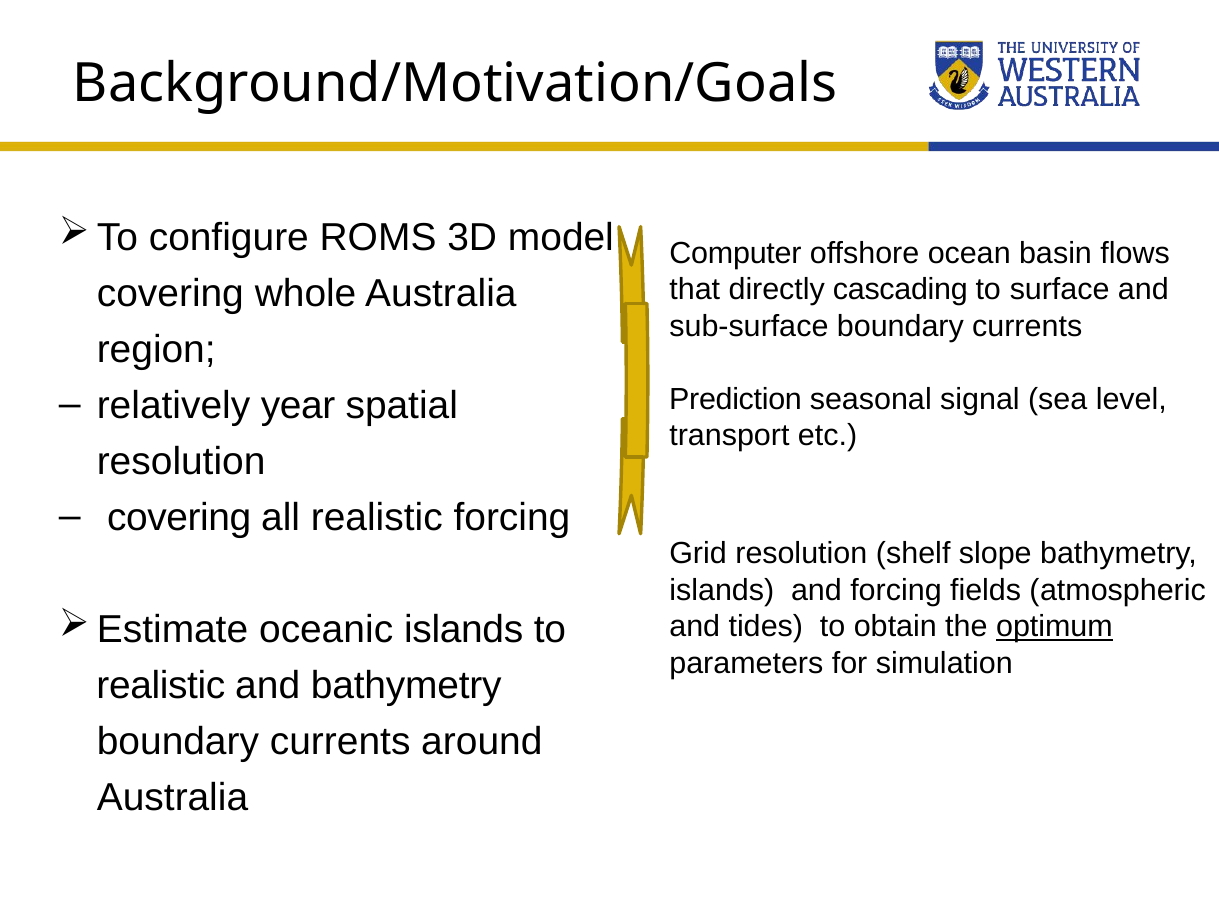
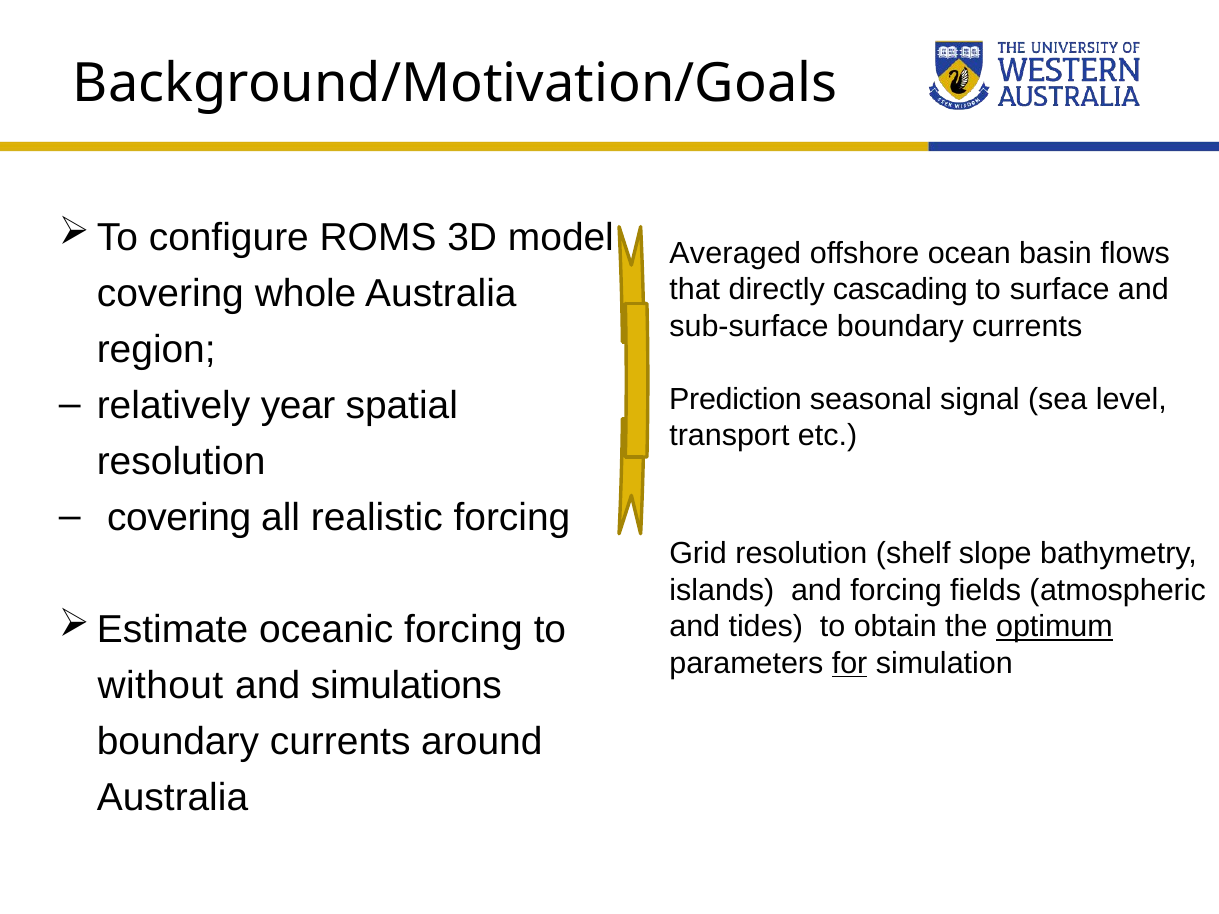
Computer: Computer -> Averaged (735, 253)
oceanic islands: islands -> forcing (463, 630)
for underline: none -> present (850, 664)
realistic: realistic -> without (160, 686)
and bathymetry: bathymetry -> simulations (406, 686)
